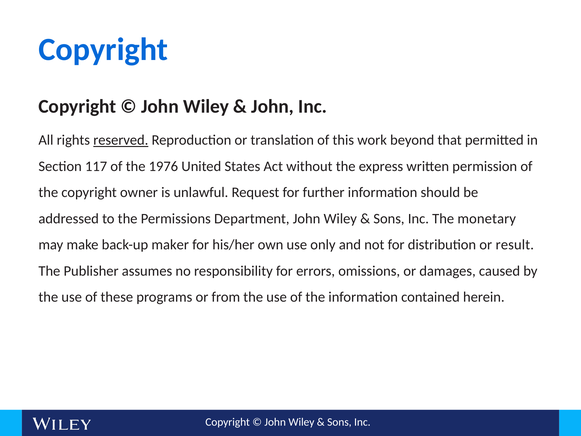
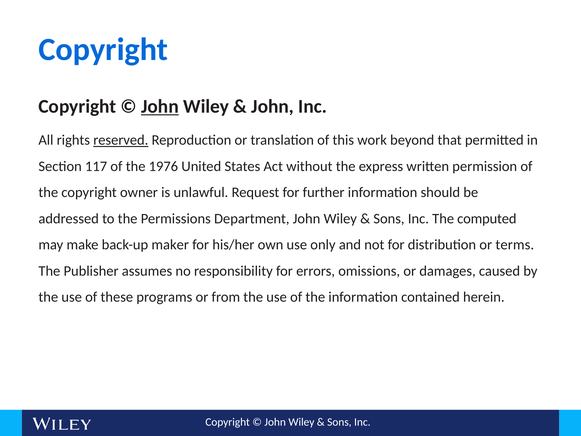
John underline: none -> present (160, 106)
monetary: monetary -> computed (487, 219)
result: result -> terms (515, 245)
